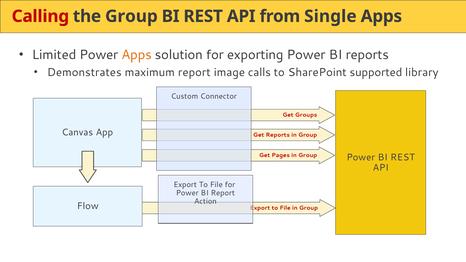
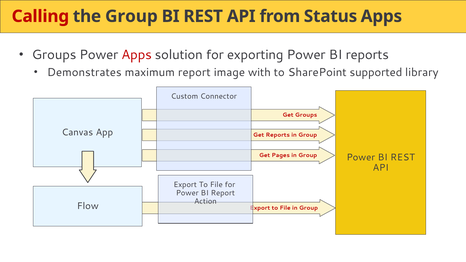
Single: Single -> Status (331, 16)
Limited: Limited -> Groups (54, 55)
Apps colour: orange -> red (137, 55)
calls: calls -> with (259, 73)
